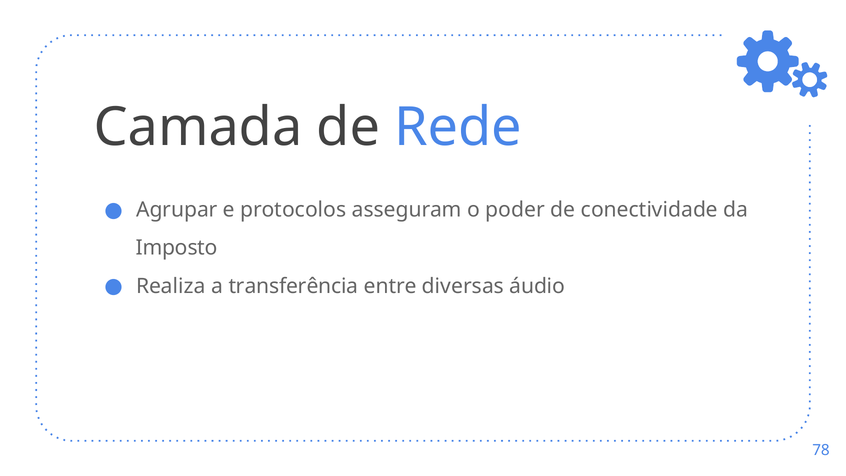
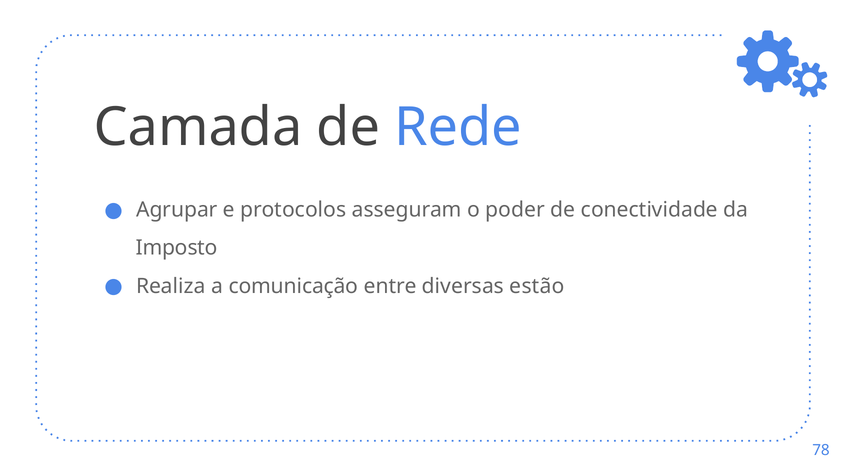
transferência: transferência -> comunicação (293, 286)
áudio: áudio -> estão (537, 286)
